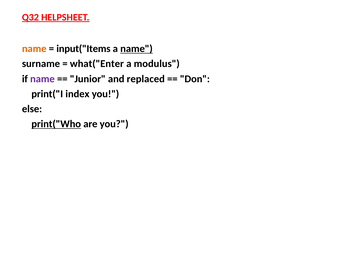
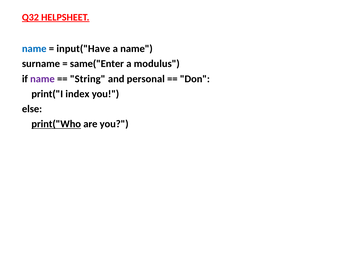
name colour: orange -> blue (34, 49)
input("Items: input("Items -> input("Have (83, 49)
name underline: present -> none (136, 49)
what("Enter: what("Enter -> same("Enter (97, 64)
Junior: Junior -> String (88, 79)
replaced: replaced -> personal (146, 79)
